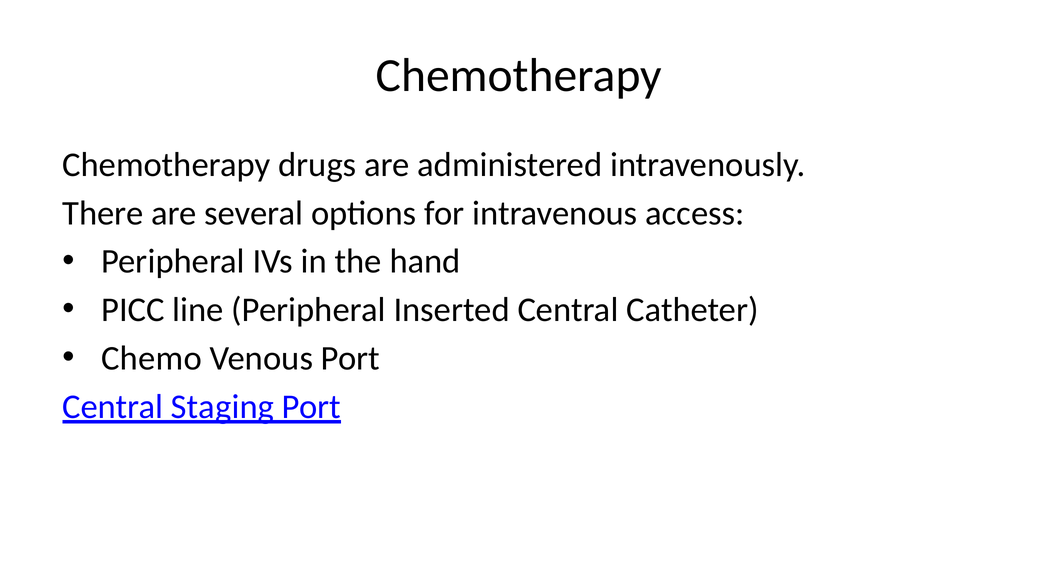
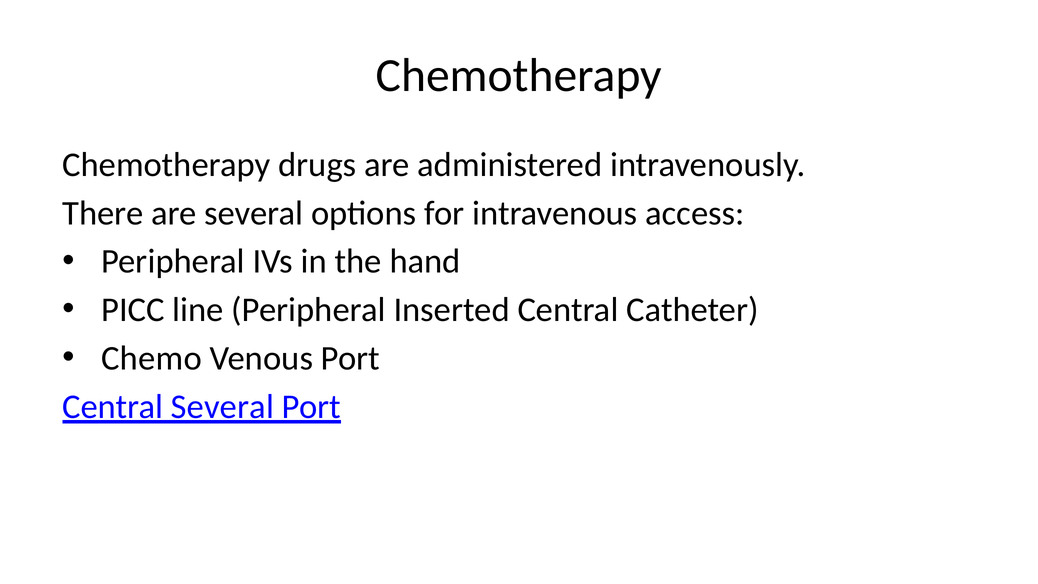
Central Staging: Staging -> Several (222, 407)
